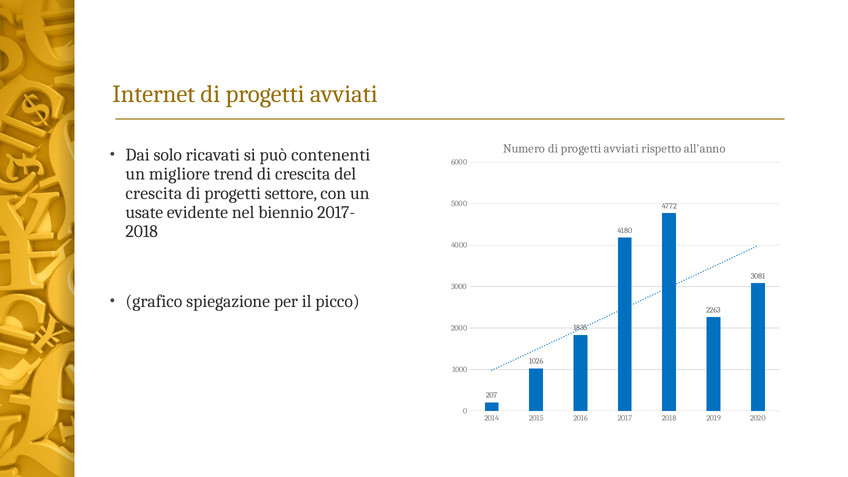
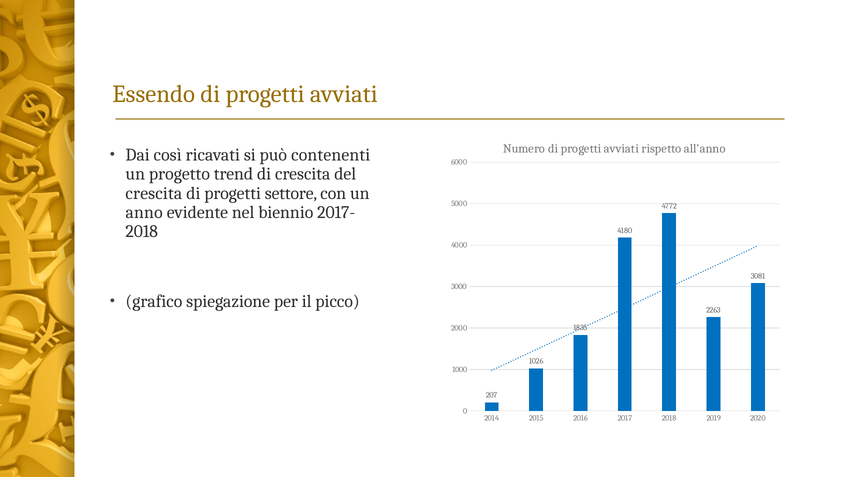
Internet: Internet -> Essendo (154, 94)
solo: solo -> così (168, 155)
migliore: migliore -> progetto (179, 174)
usate: usate -> anno (144, 212)
